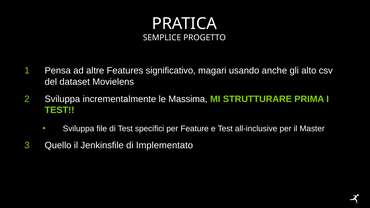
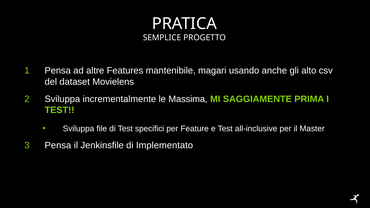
significativo: significativo -> mantenibile (171, 71)
STRUTTURARE: STRUTTURARE -> SAGGIAMENTE (257, 99)
Quello: Quello -> Pensa (58, 145)
